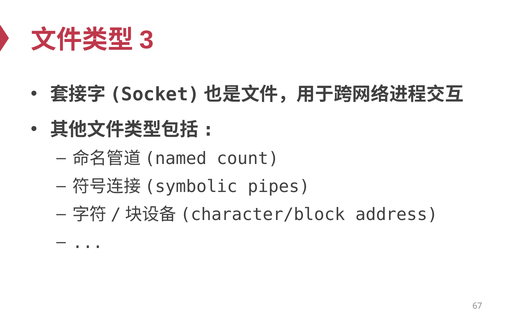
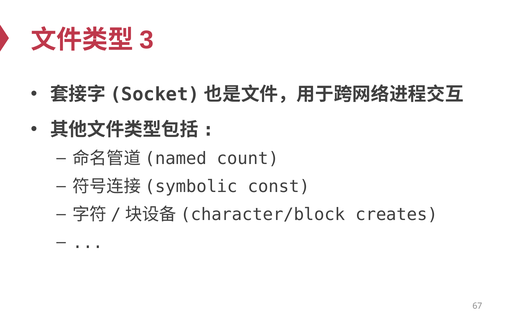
pipes: pipes -> const (279, 186)
address: address -> creates (397, 214)
